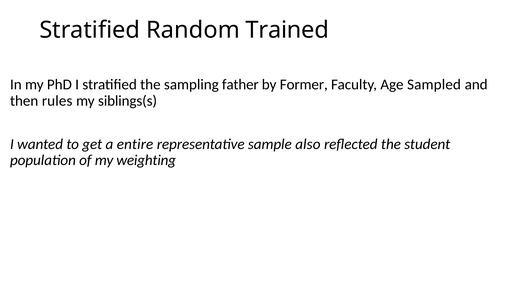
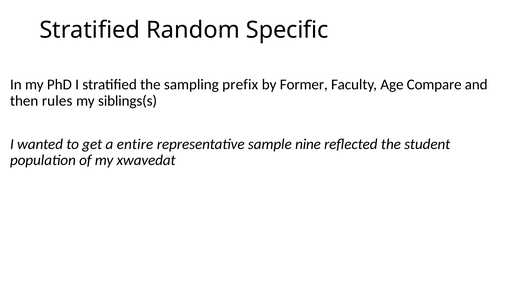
Trained: Trained -> Specific (287, 30)
father: father -> prefix (240, 85)
Sampled: Sampled -> Compare (434, 85)
also: also -> nine (308, 144)
weighting: weighting -> xwavedat (146, 160)
